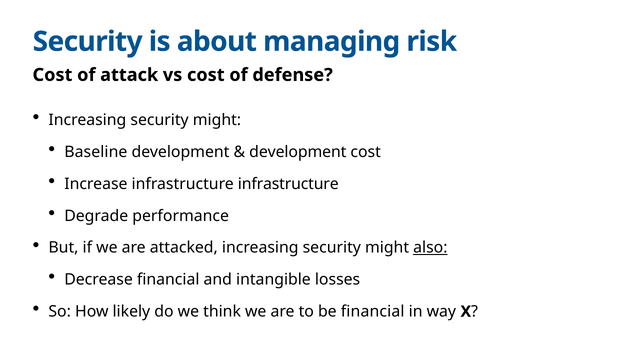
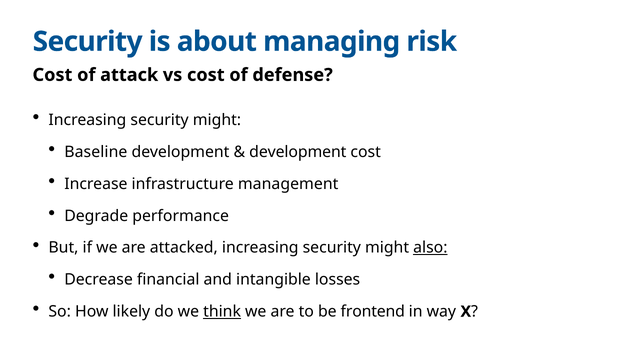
infrastructure infrastructure: infrastructure -> management (288, 184)
think underline: none -> present (222, 312)
be financial: financial -> frontend (373, 312)
